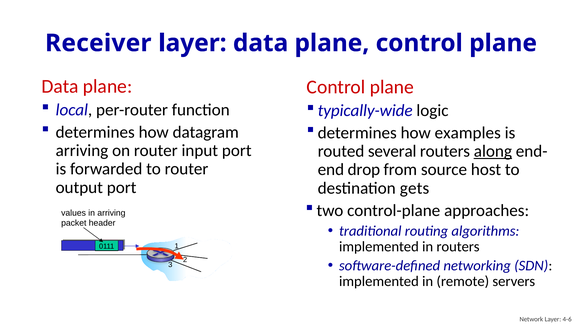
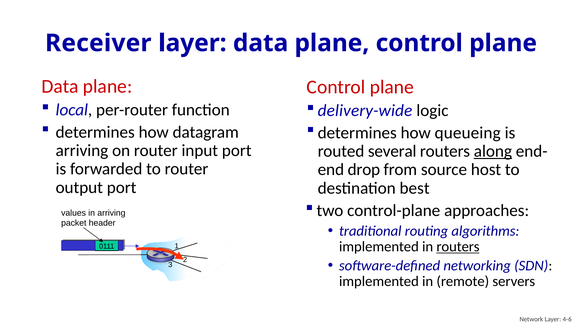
typically-wide: typically-wide -> delivery-wide (365, 111)
examples: examples -> queueing (468, 133)
gets: gets -> best (415, 188)
routers underline: none -> present (458, 247)
